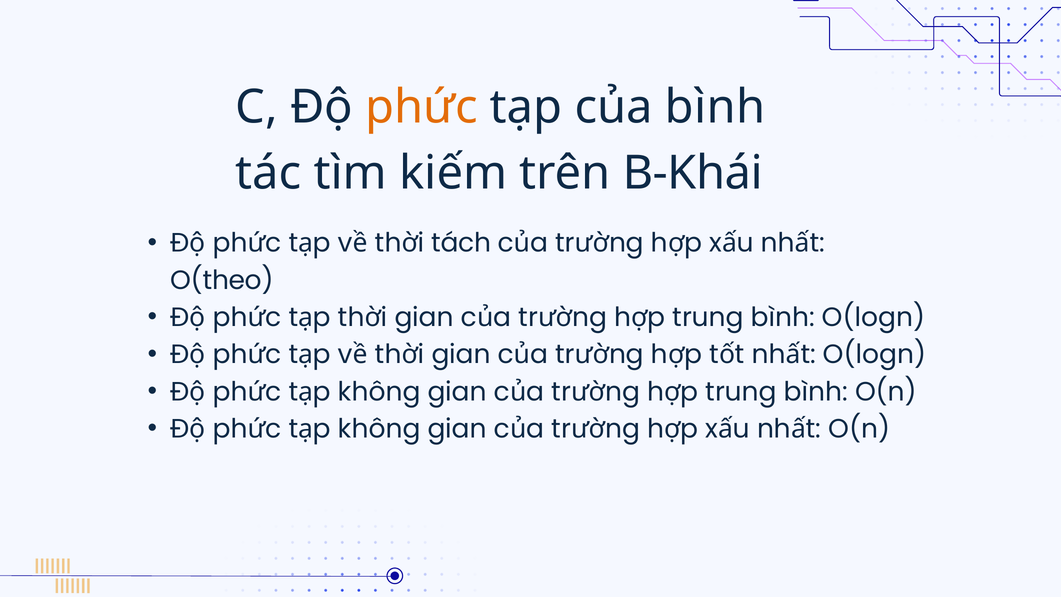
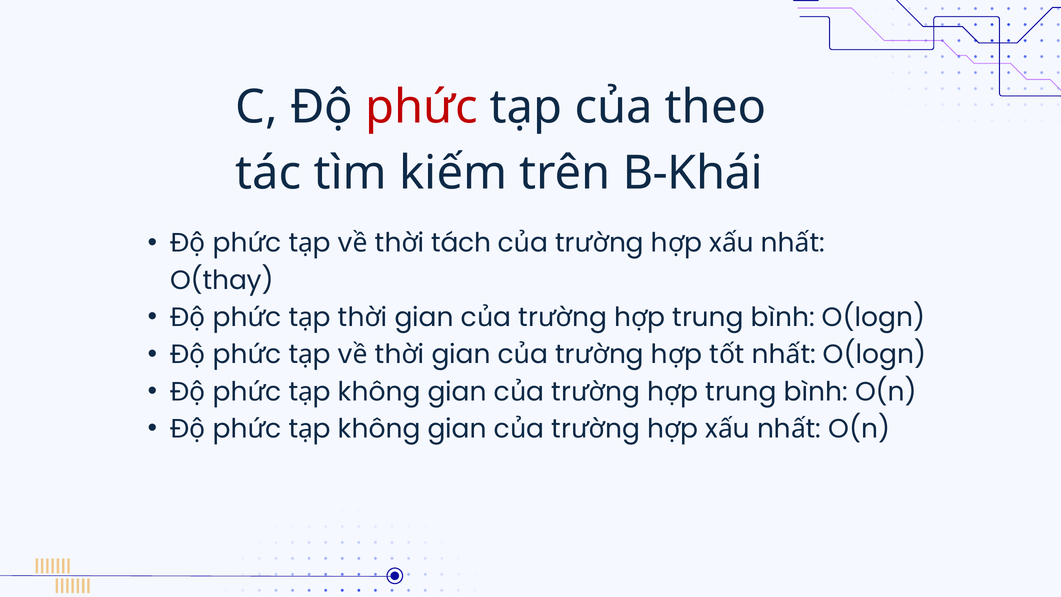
phức colour: orange -> red (421, 107)
của bình: bình -> theo (716, 107)
O(theo: O(theo -> O(thay (222, 280)
